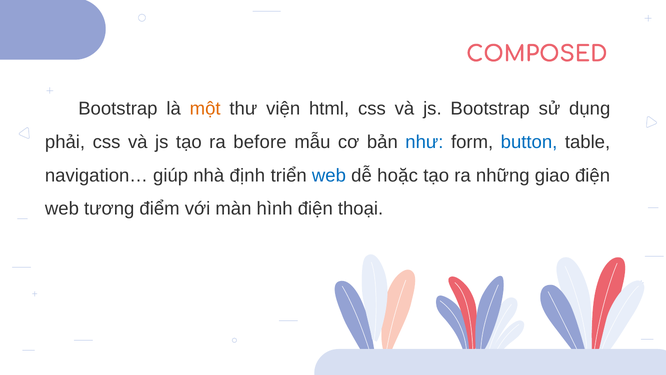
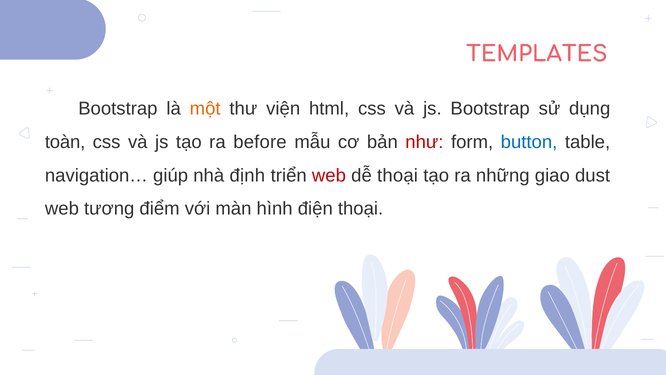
COMPOSED: COMPOSED -> TEMPLATES (537, 54)
phải: phải -> toàn (65, 142)
như colour: blue -> red (424, 142)
web colour: blue -> red (329, 175)
dễ hoặc: hoặc -> thoại (398, 175)
giao điện: điện -> dust (593, 175)
